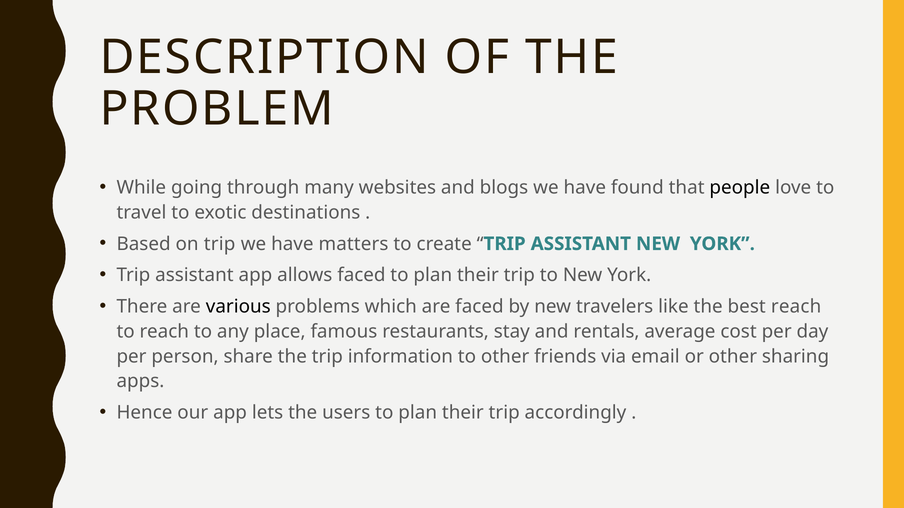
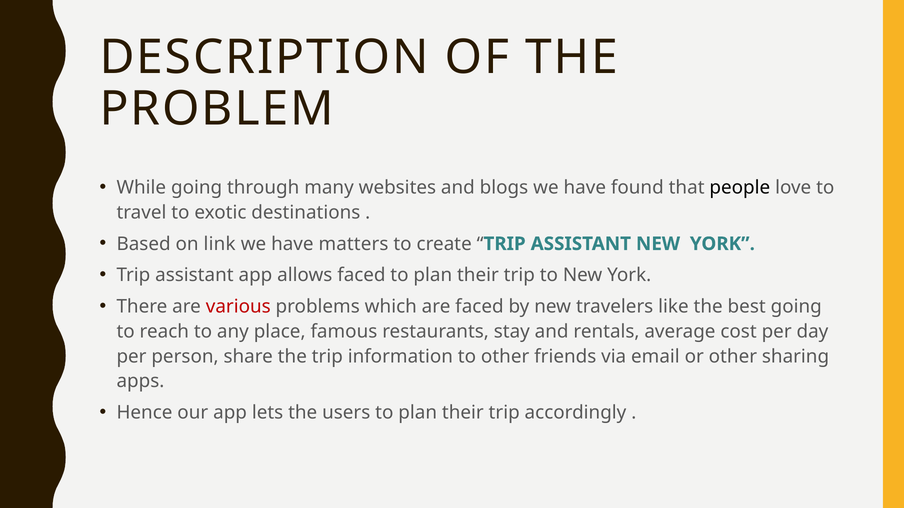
on trip: trip -> link (220, 244)
various colour: black -> red (238, 307)
best reach: reach -> going (796, 307)
